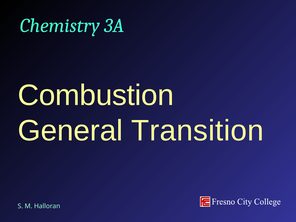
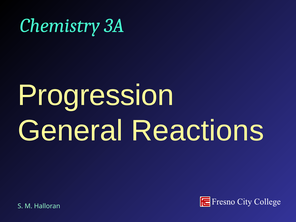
Combustion: Combustion -> Progression (96, 95)
Transition: Transition -> Reactions (198, 131)
